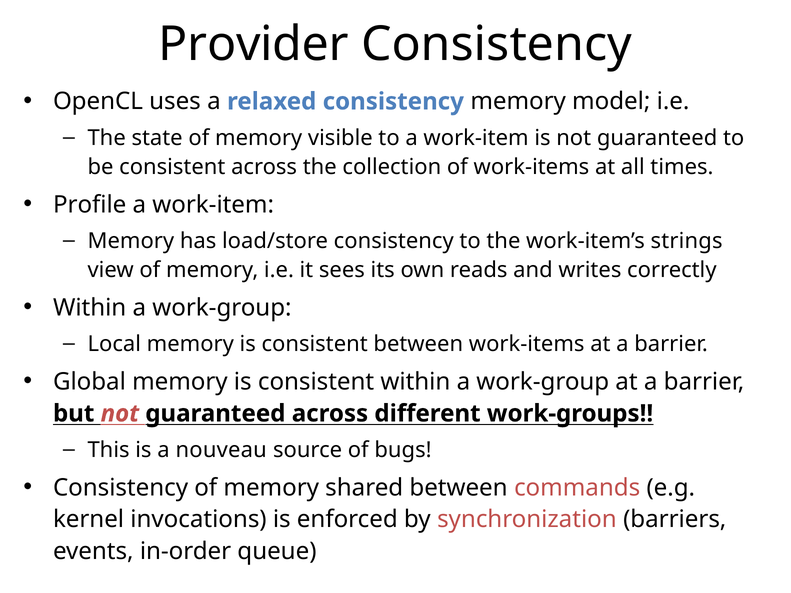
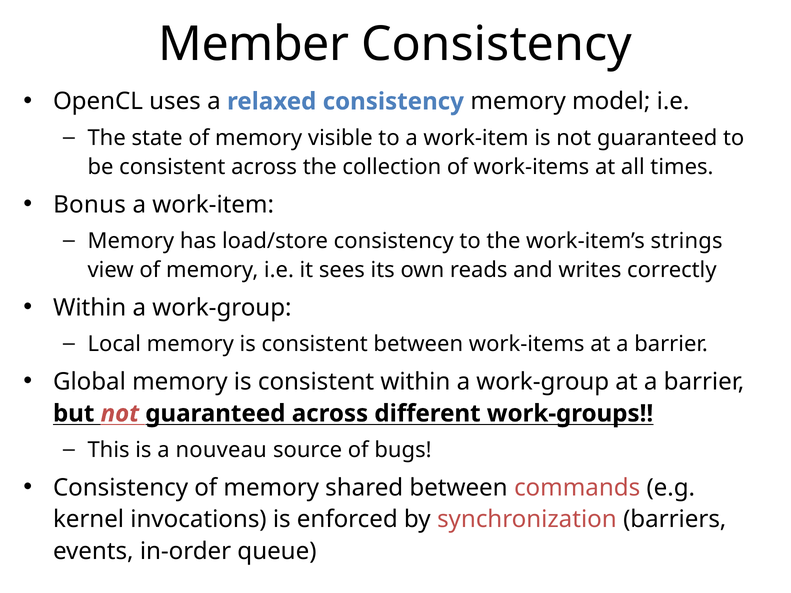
Provider: Provider -> Member (254, 44)
Profile: Profile -> Bonus (90, 205)
